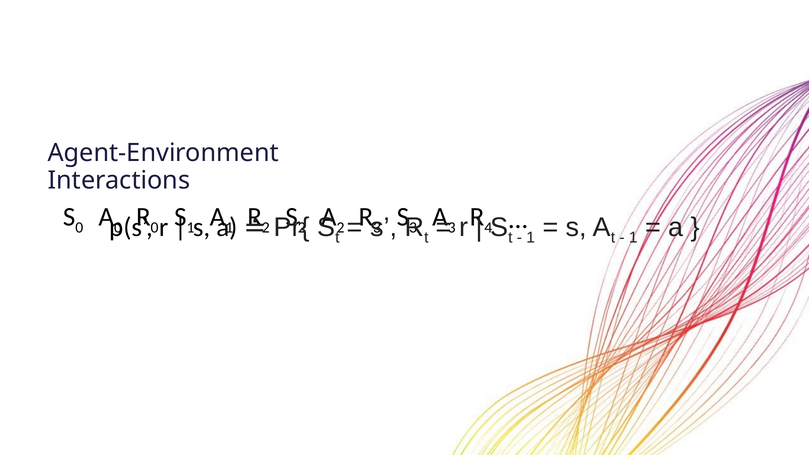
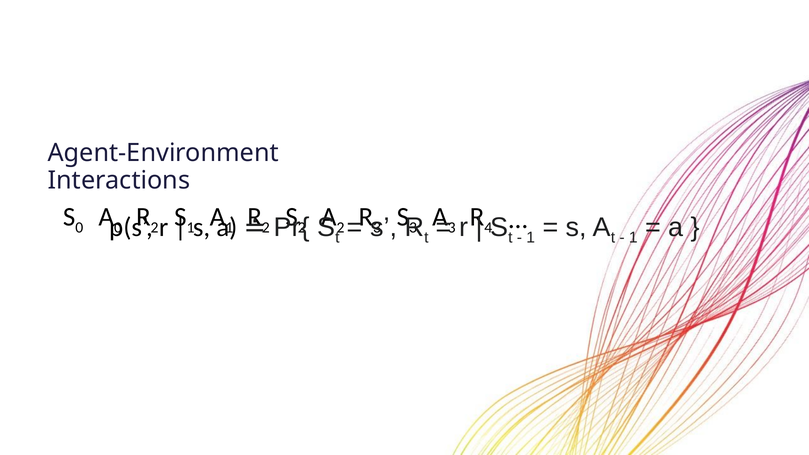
0: 0 -> 2 (155, 228)
